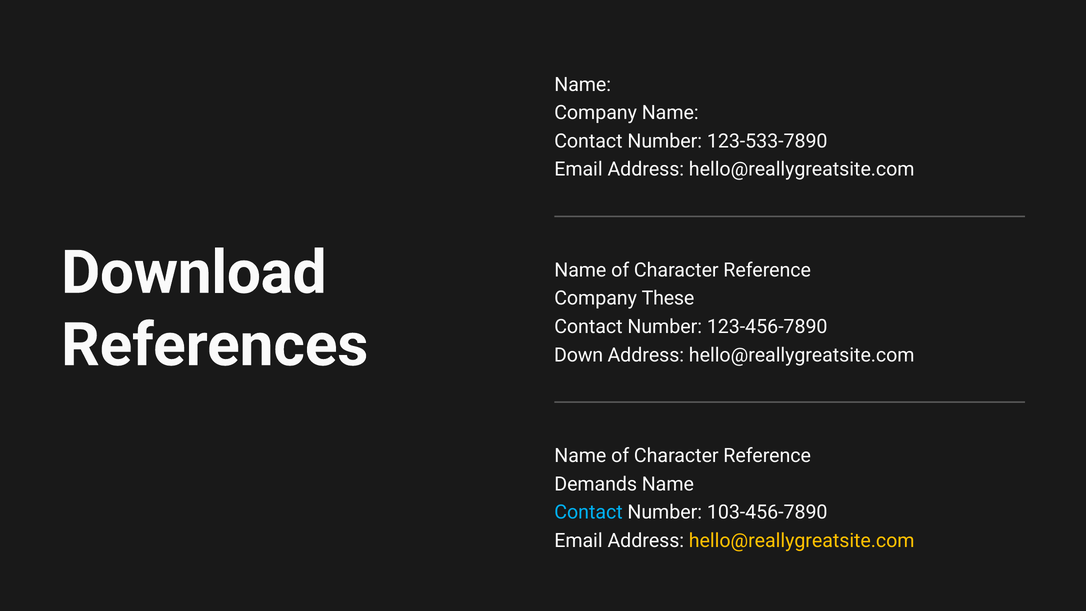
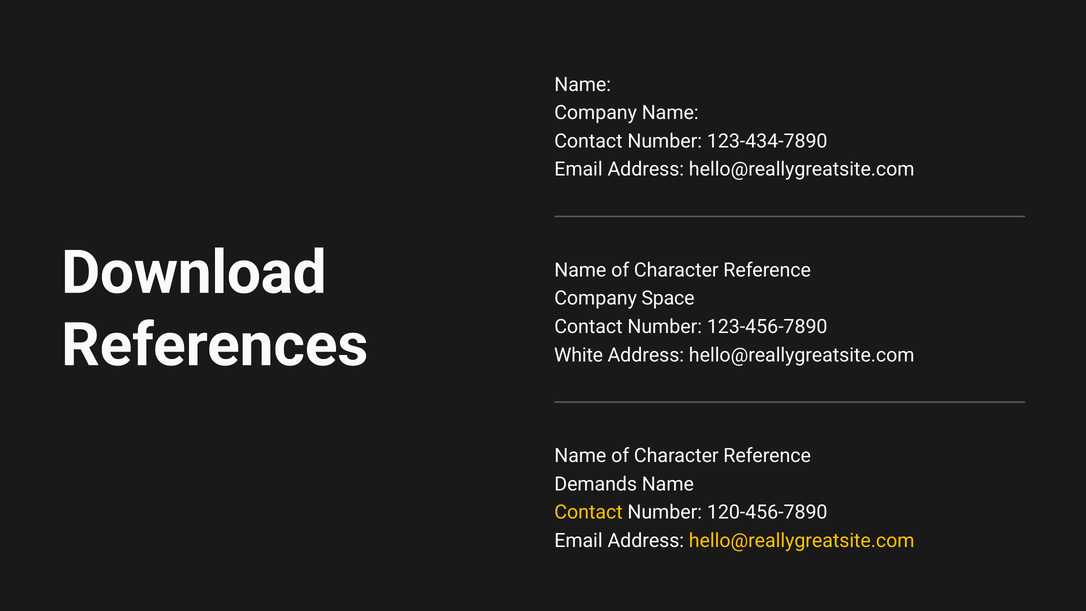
123-533-7890: 123-533-7890 -> 123-434-7890 (767, 141)
These: These -> Space (668, 298)
Down: Down -> White (579, 355)
Contact colour: light blue -> yellow (589, 512)
103-456-7890: 103-456-7890 -> 120-456-7890 (767, 512)
